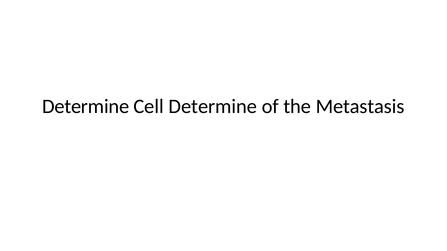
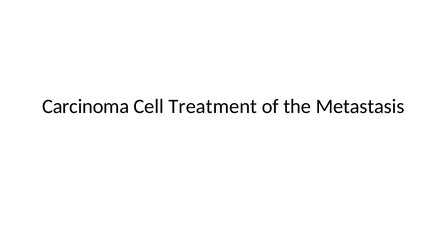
Determine: Determine -> Carcinoma (86, 106)
Cell Determine: Determine -> Treatment (213, 106)
